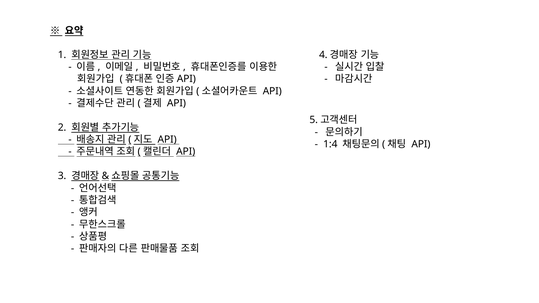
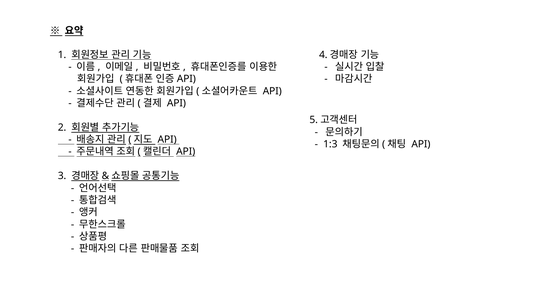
1:4: 1:4 -> 1:3 (330, 144)
